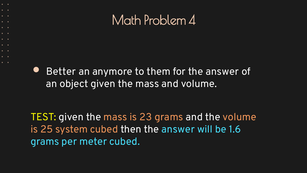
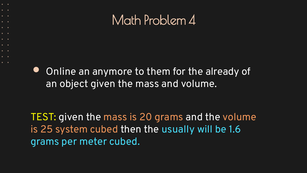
Better: Better -> Online (61, 71)
for the answer: answer -> already (222, 71)
23: 23 -> 20 (146, 117)
then the answer: answer -> usually (178, 129)
